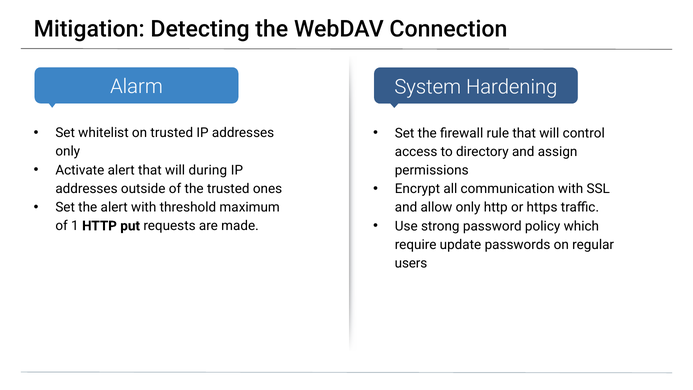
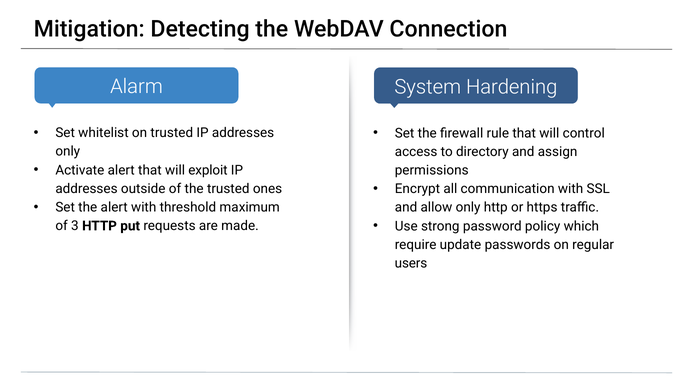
during: during -> exploit (208, 170)
1: 1 -> 3 (75, 226)
